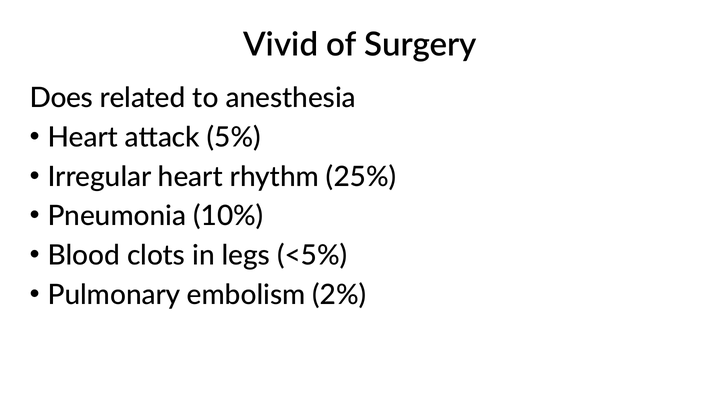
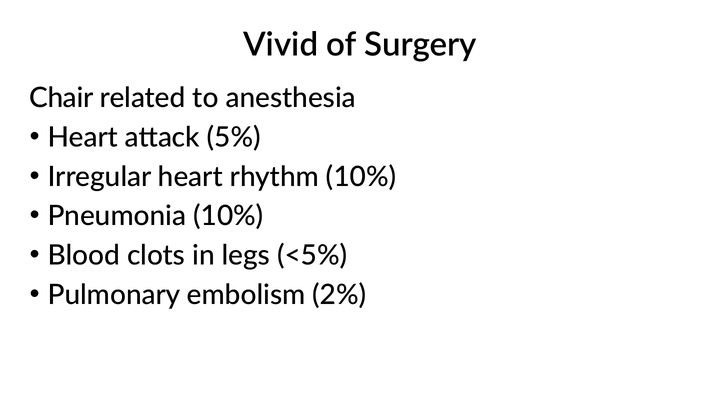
Does: Does -> Chair (61, 98)
rhythm 25%: 25% -> 10% (361, 177)
